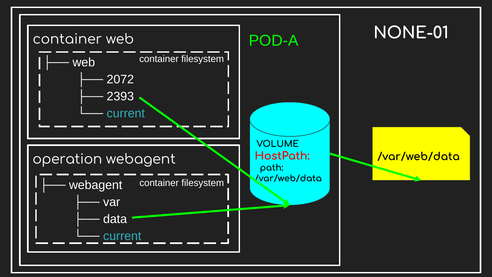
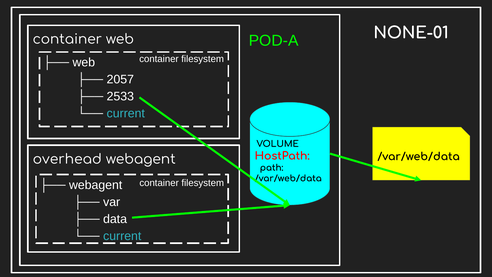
2072: 2072 -> 2057 (120, 79)
2393: 2393 -> 2533 (120, 96)
operation: operation -> overhead (67, 159)
